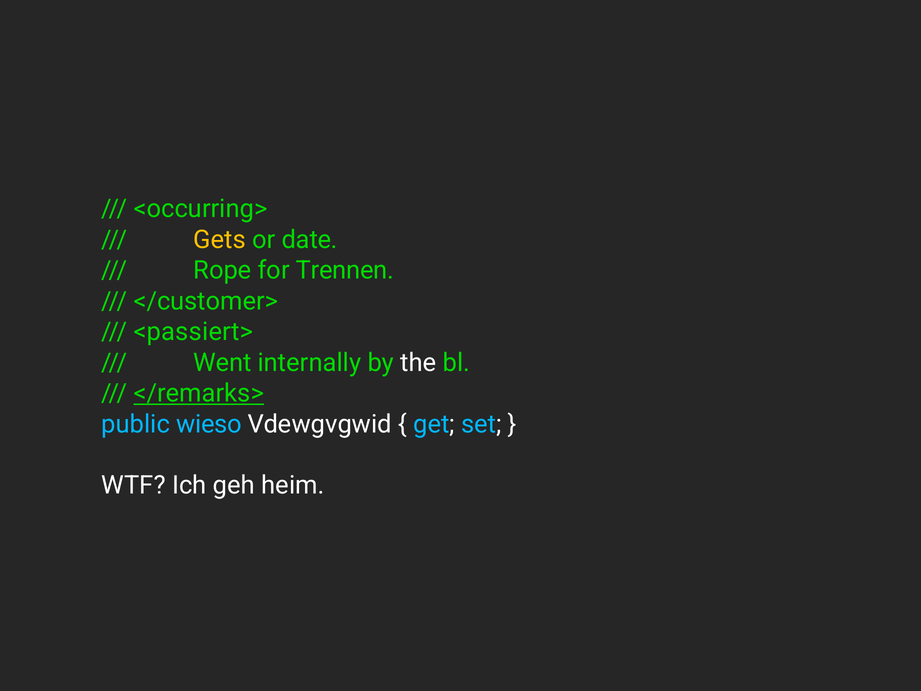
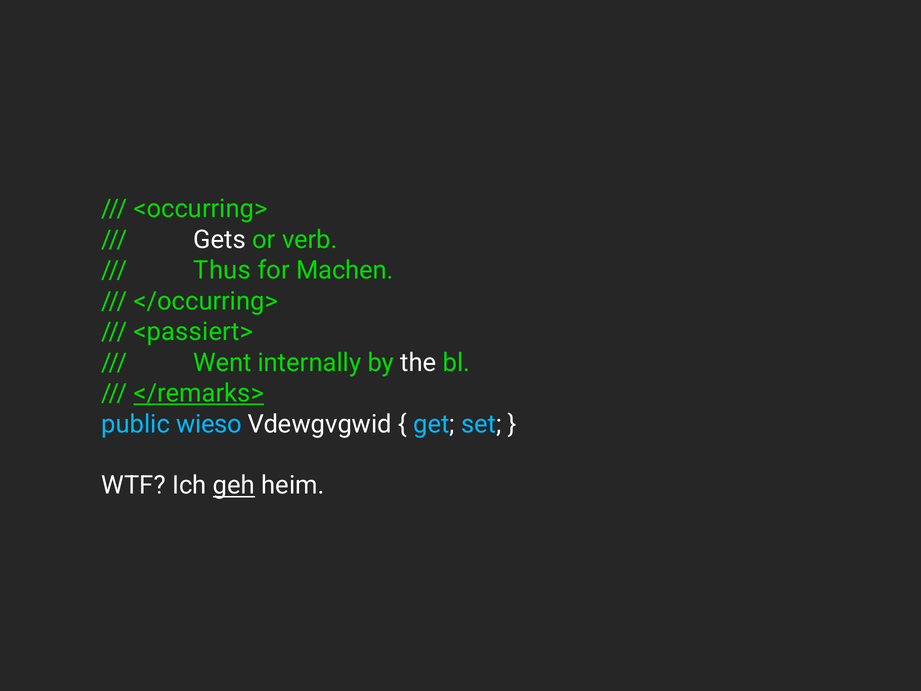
Gets colour: yellow -> white (220, 240)
date: date -> verb (310, 240)
Rope: Rope -> Thus (222, 270)
Trennen: Trennen -> Machen (345, 270)
</customer>: </customer> -> </occurring> (206, 301)
geh underline: none -> present (234, 485)
